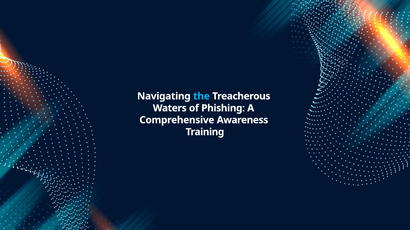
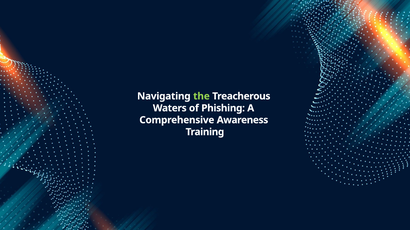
the colour: light blue -> light green (201, 96)
